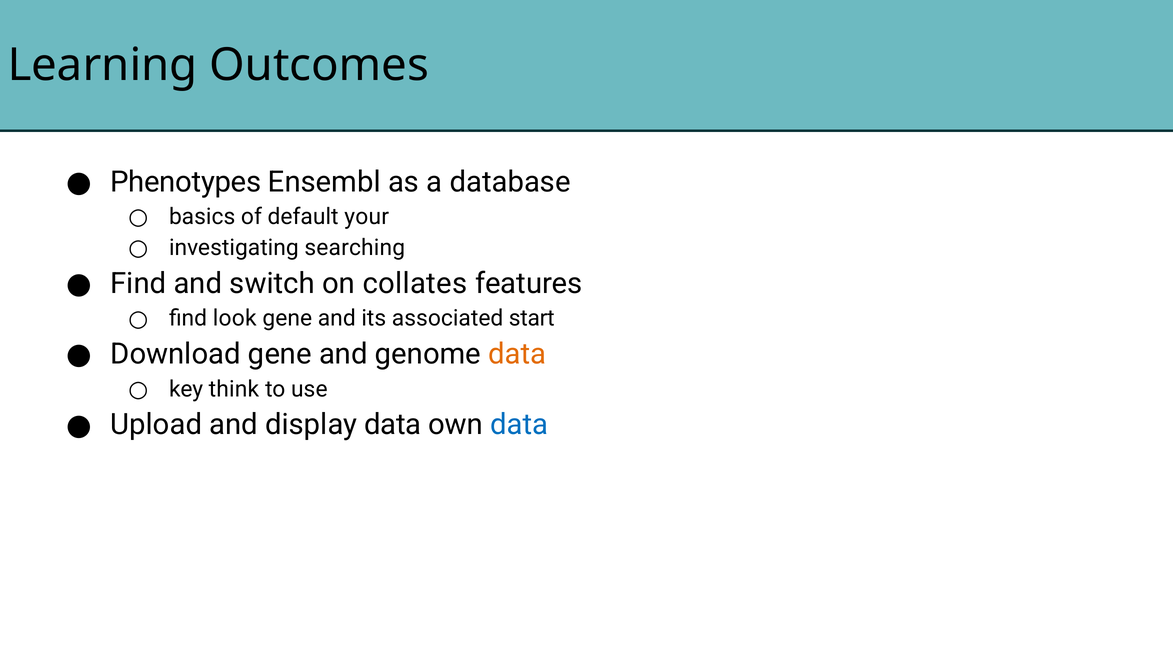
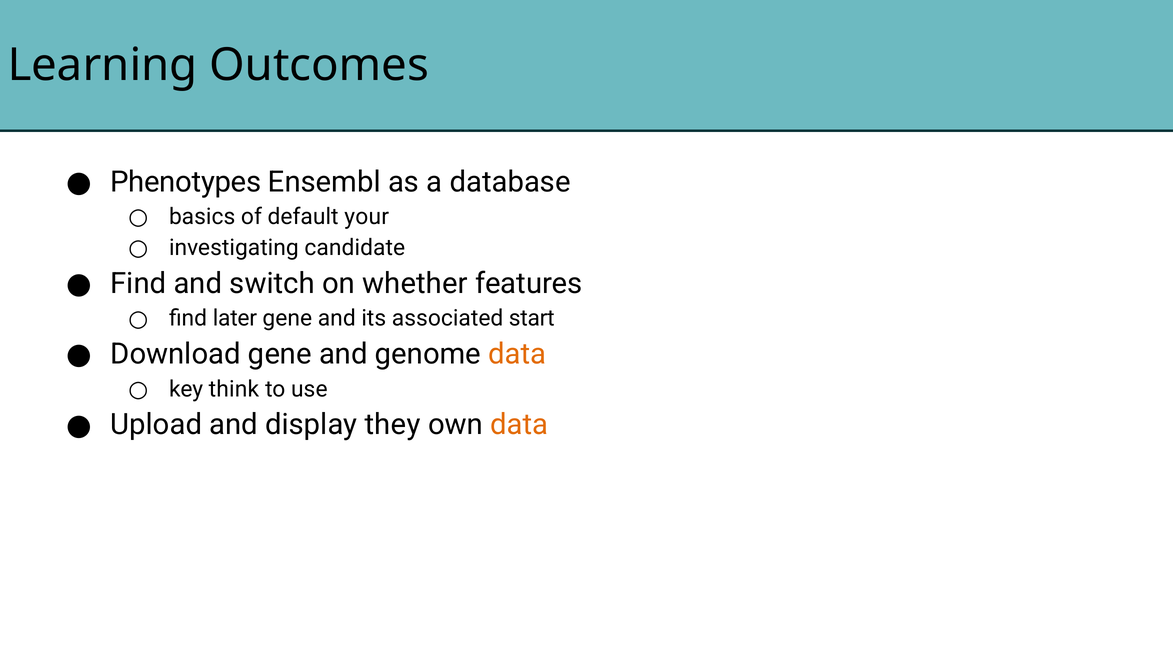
searching: searching -> candidate (355, 248)
collates: collates -> whether (415, 284)
look: look -> later (235, 318)
display data: data -> they (393, 425)
data colour: blue -> orange (519, 425)
